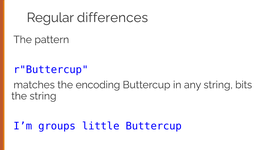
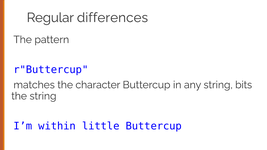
encoding: encoding -> character (98, 85)
groups: groups -> within (57, 126)
